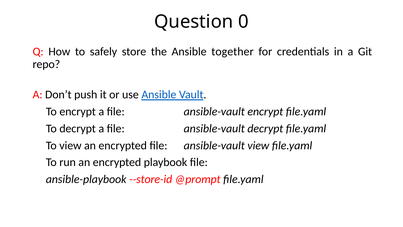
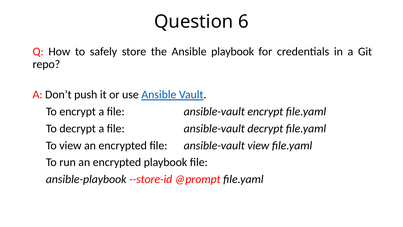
0: 0 -> 6 (243, 22)
Ansible together: together -> playbook (233, 52)
